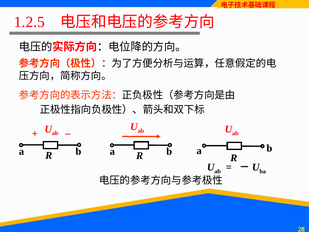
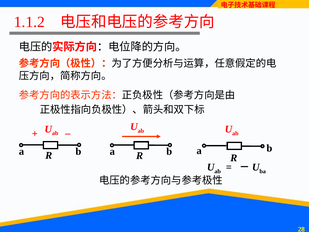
1.2.5: 1.2.5 -> 1.1.2 (29, 22)
